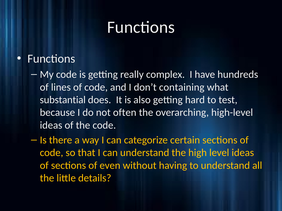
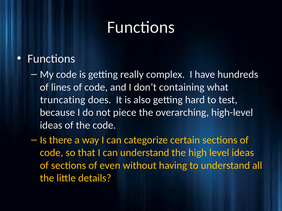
substantial: substantial -> truncating (63, 100)
often: often -> piece (125, 113)
